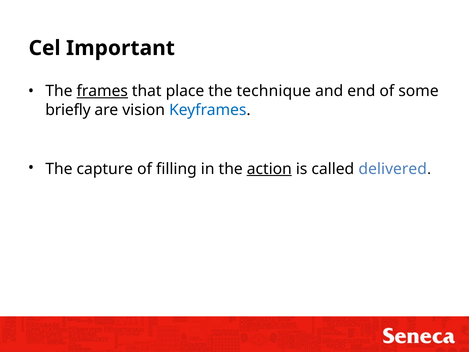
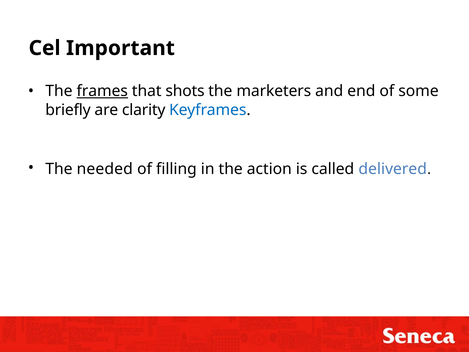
place: place -> shots (185, 91)
technique: technique -> marketers (274, 91)
vision: vision -> clarity (144, 110)
capture: capture -> needed (105, 169)
action underline: present -> none (269, 169)
